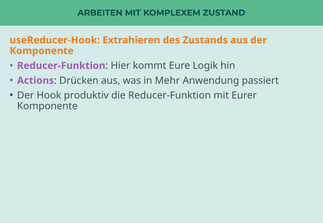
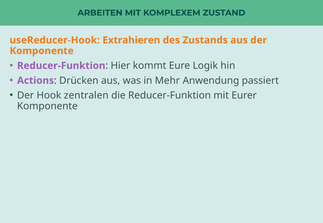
produktiv: produktiv -> zentralen (86, 96)
